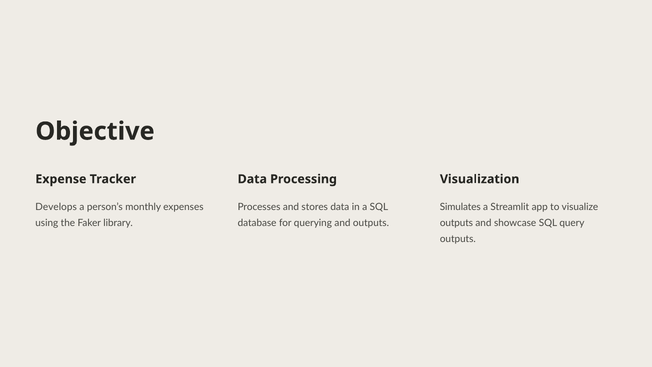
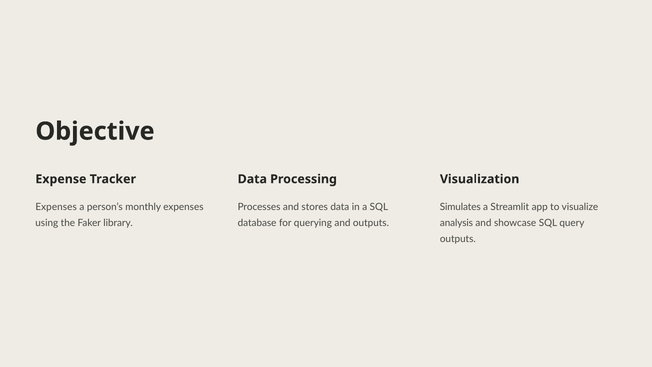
Develops: Develops -> Expenses (56, 207)
outputs: outputs -> analysis (456, 223)
